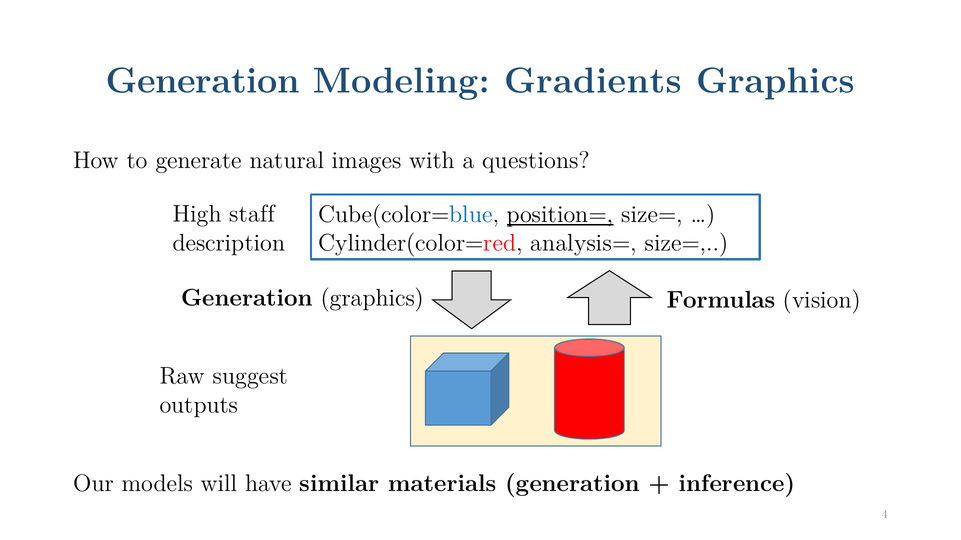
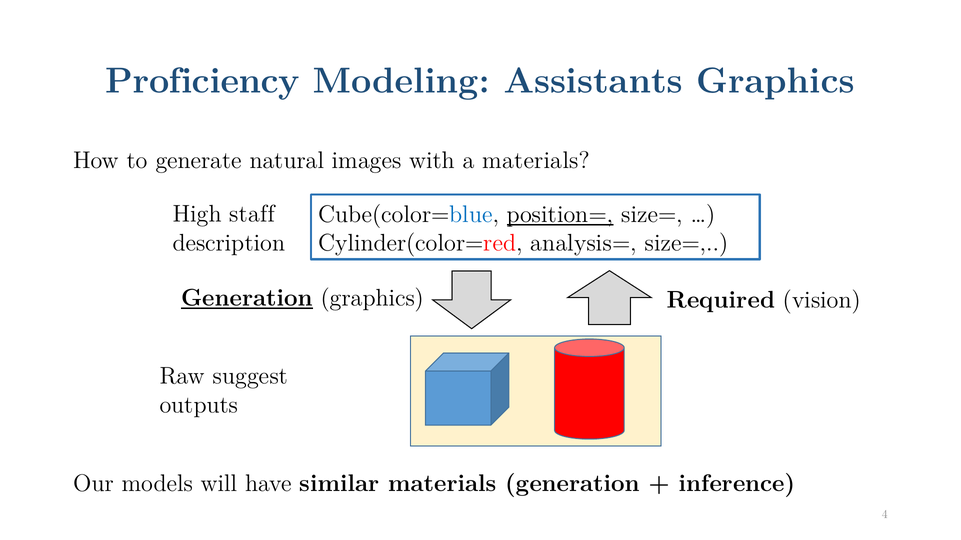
Generation: Generation -> Proficiency (203, 81)
Gradients: Gradients -> Assistants (593, 81)
a questions: questions -> materials (536, 160)
Generation underline: none -> present (247, 298)
Formulas: Formulas -> Required (721, 300)
